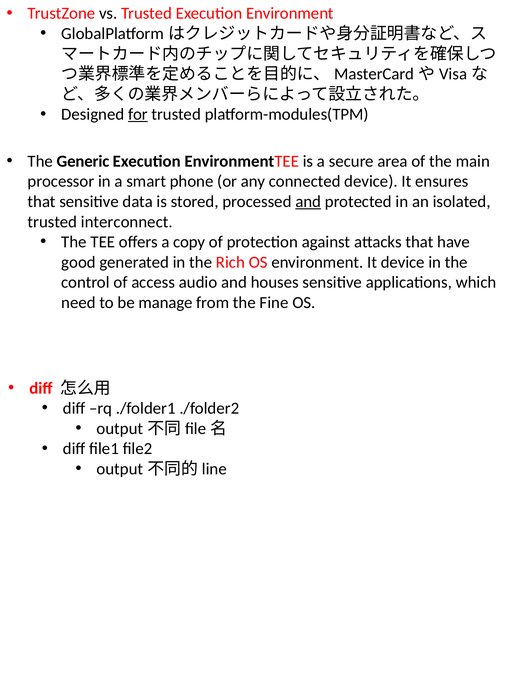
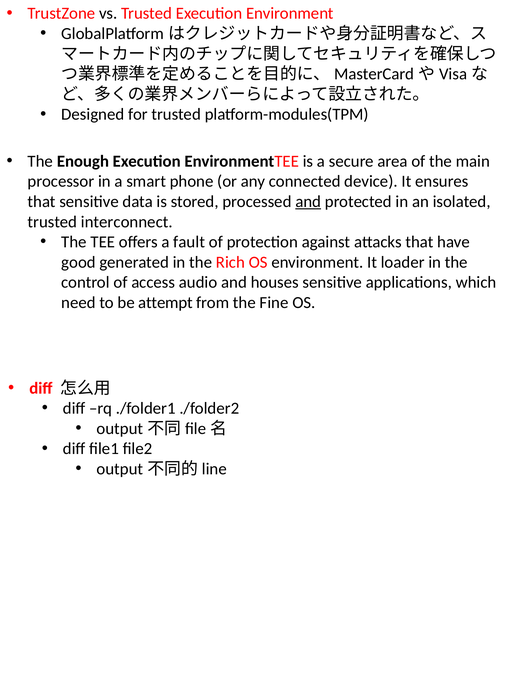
for underline: present -> none (138, 114)
Generic: Generic -> Enough (83, 161)
copy: copy -> fault (189, 242)
It device: device -> loader (403, 262)
manage: manage -> attempt (166, 303)
